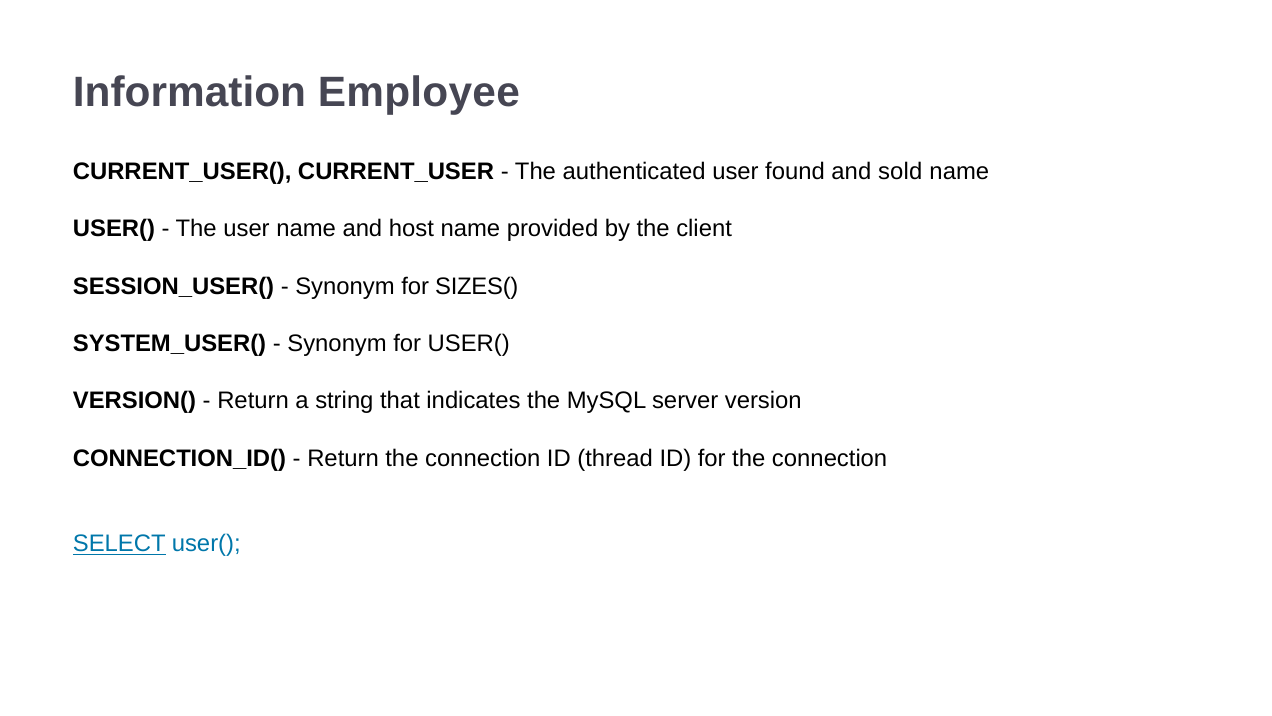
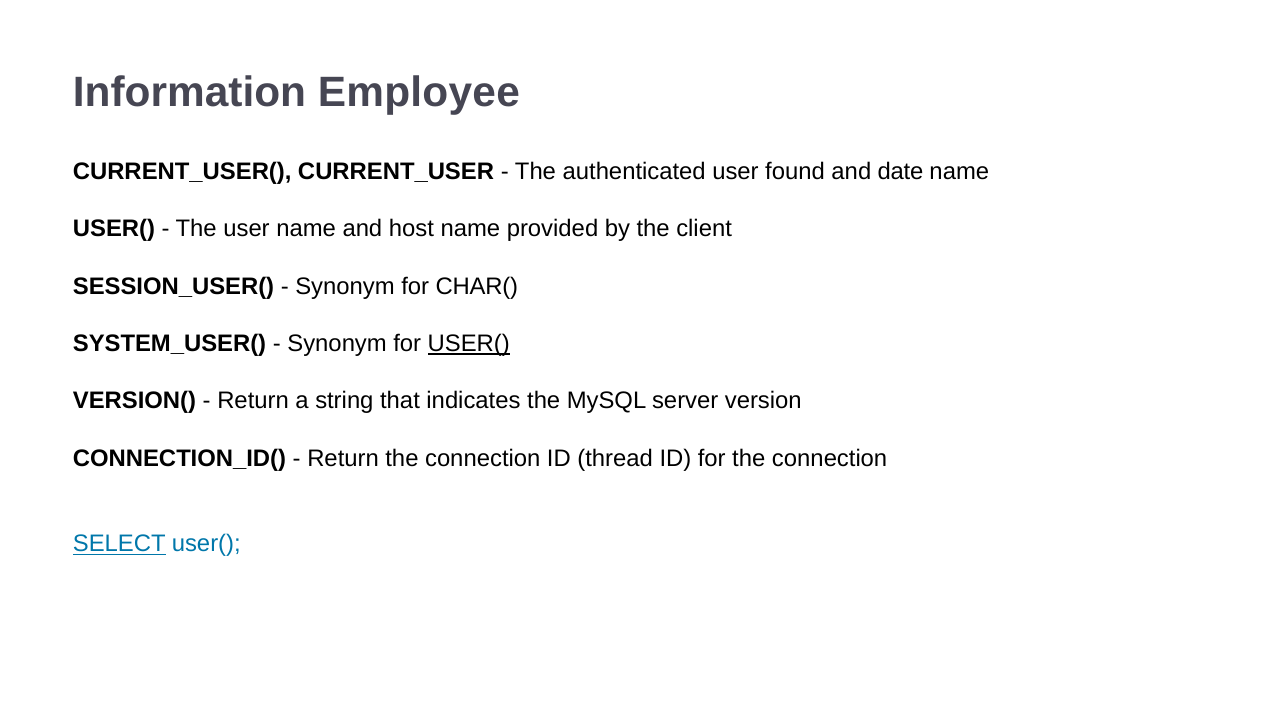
sold: sold -> date (901, 172)
SIZES(: SIZES( -> CHAR( (477, 286)
USER( underline: none -> present (469, 343)
